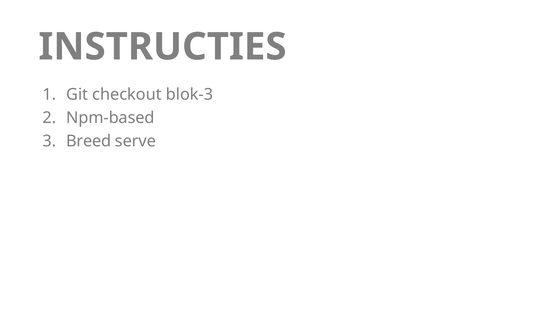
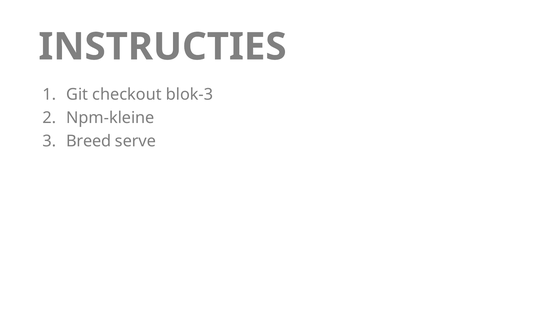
Npm-based: Npm-based -> Npm-kleine (110, 118)
